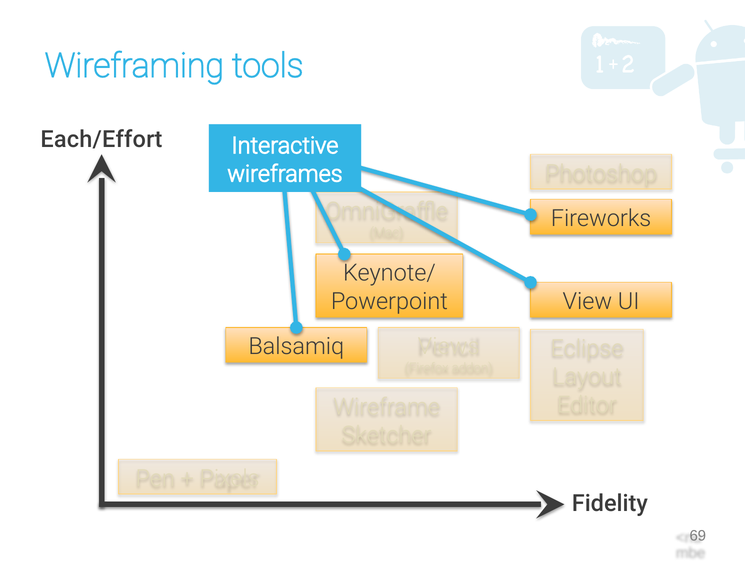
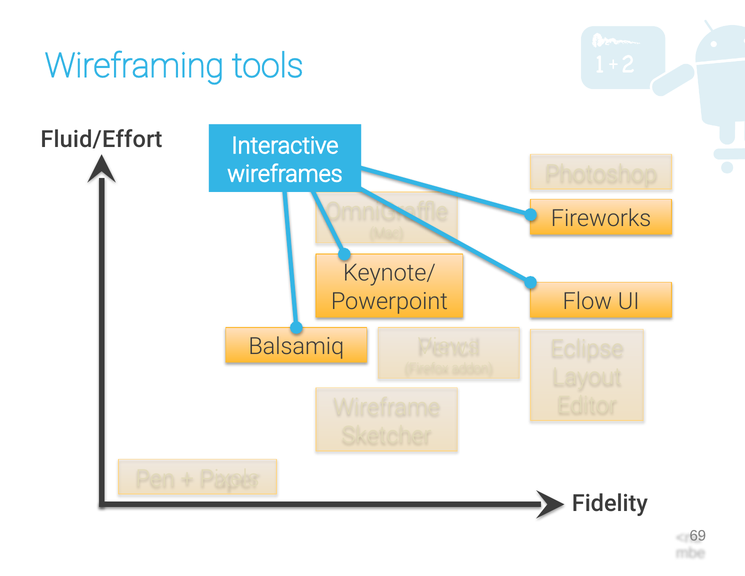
Each/Effort: Each/Effort -> Fluid/Effort (101, 139)
View: View -> Flow (587, 301)
